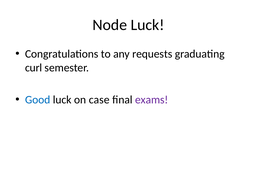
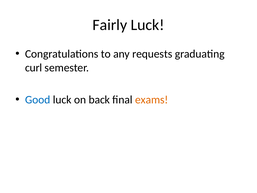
Node: Node -> Fairly (110, 25)
case: case -> back (99, 100)
exams colour: purple -> orange (152, 100)
